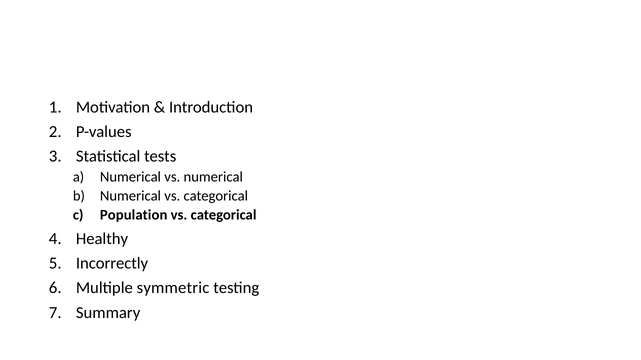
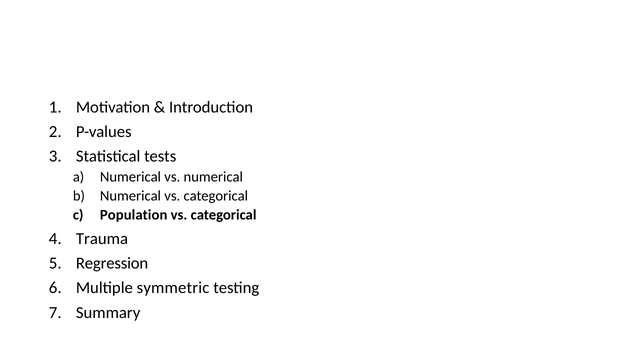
Healthy: Healthy -> Trauma (102, 239)
Incorrectly: Incorrectly -> Regression (112, 264)
